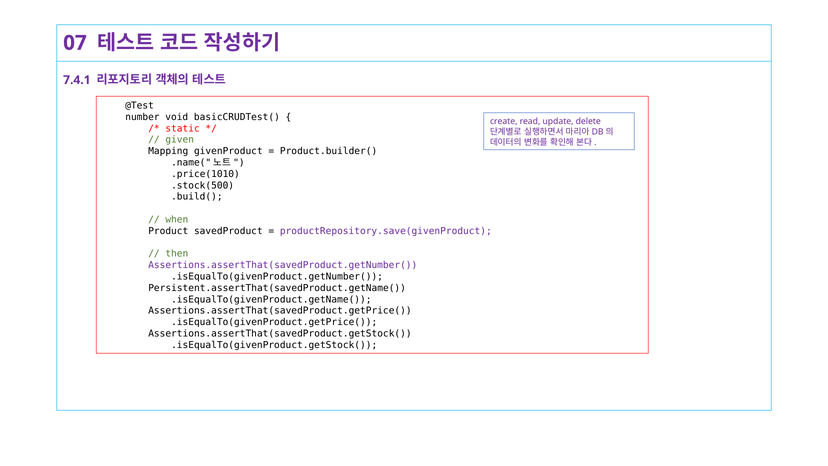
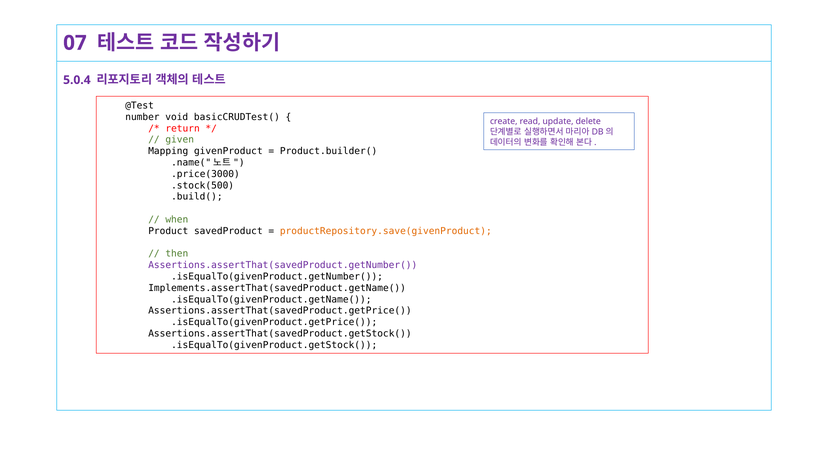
7.4.1: 7.4.1 -> 5.0.4 (77, 80)
static: static -> return (183, 128)
.price(1010: .price(1010 -> .price(3000 (205, 174)
productRepository.save(givenProduct colour: purple -> orange (386, 231)
Persistent.assertThat(savedProduct.getName(: Persistent.assertThat(savedProduct.getName( -> Implements.assertThat(savedProduct.getName( (277, 288)
